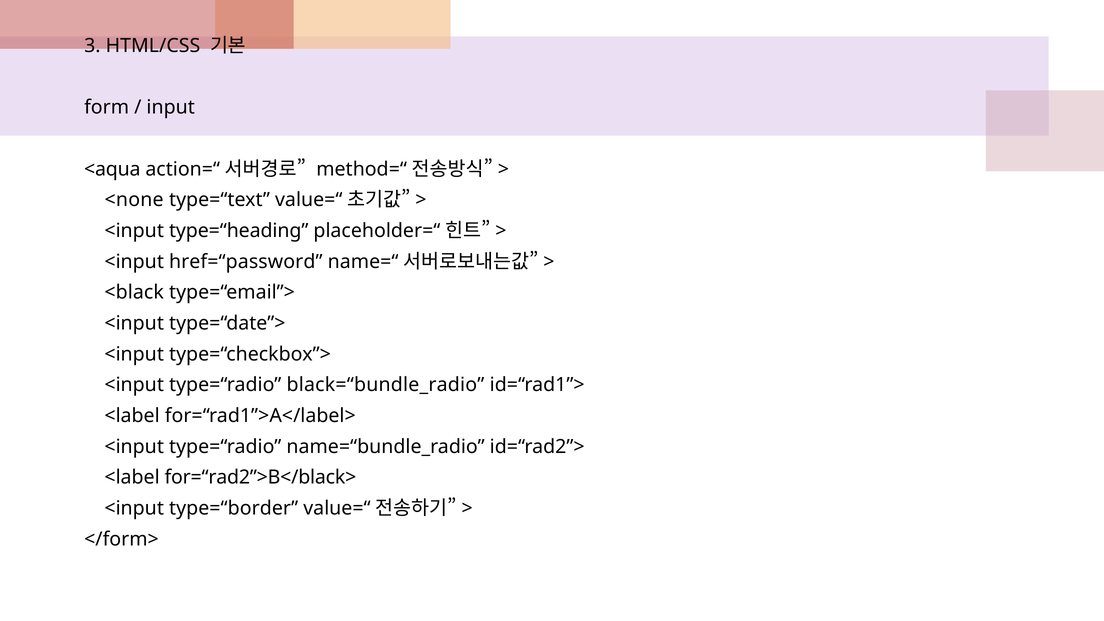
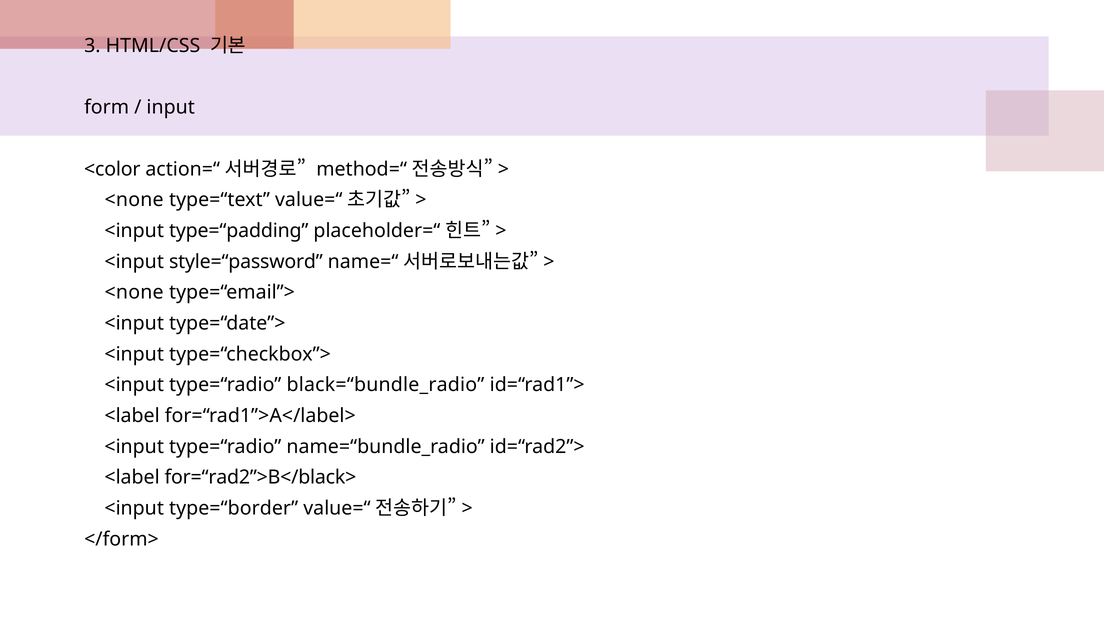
<aqua: <aqua -> <color (112, 169)
type=“heading: type=“heading -> type=“padding (239, 231)
href=“password: href=“password -> style=“password (246, 262)
<black: <black -> <none (134, 292)
